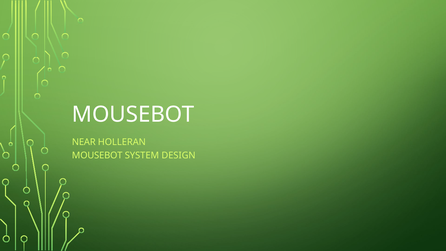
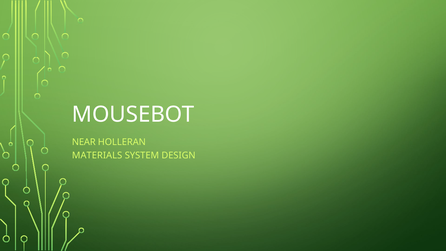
MOUSEBOT: MOUSEBOT -> MATERIALS (97, 155)
